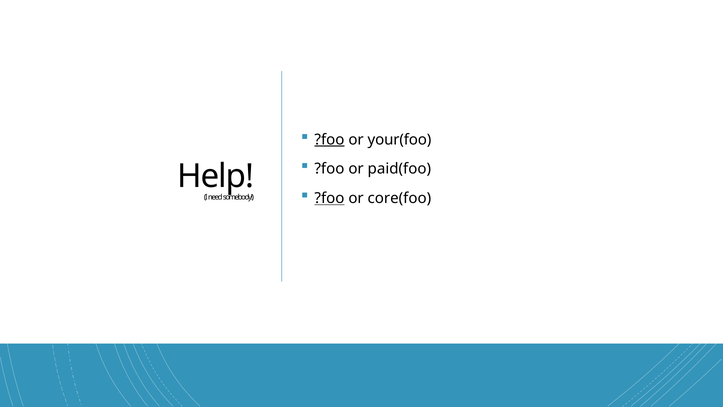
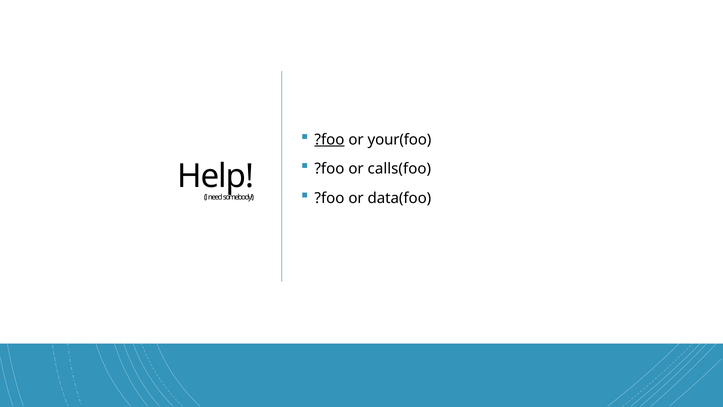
paid(foo: paid(foo -> calls(foo (399, 169)
?foo underline: present -> none (329, 198)
core(foo: core(foo -> data(foo (399, 198)
